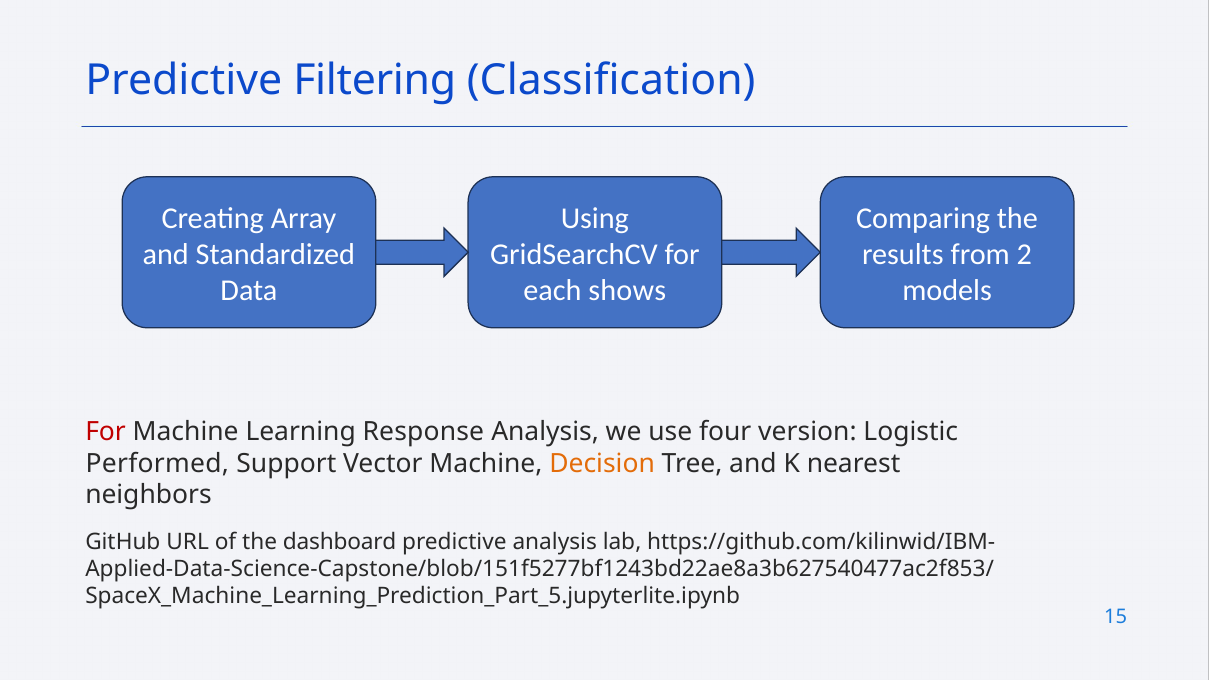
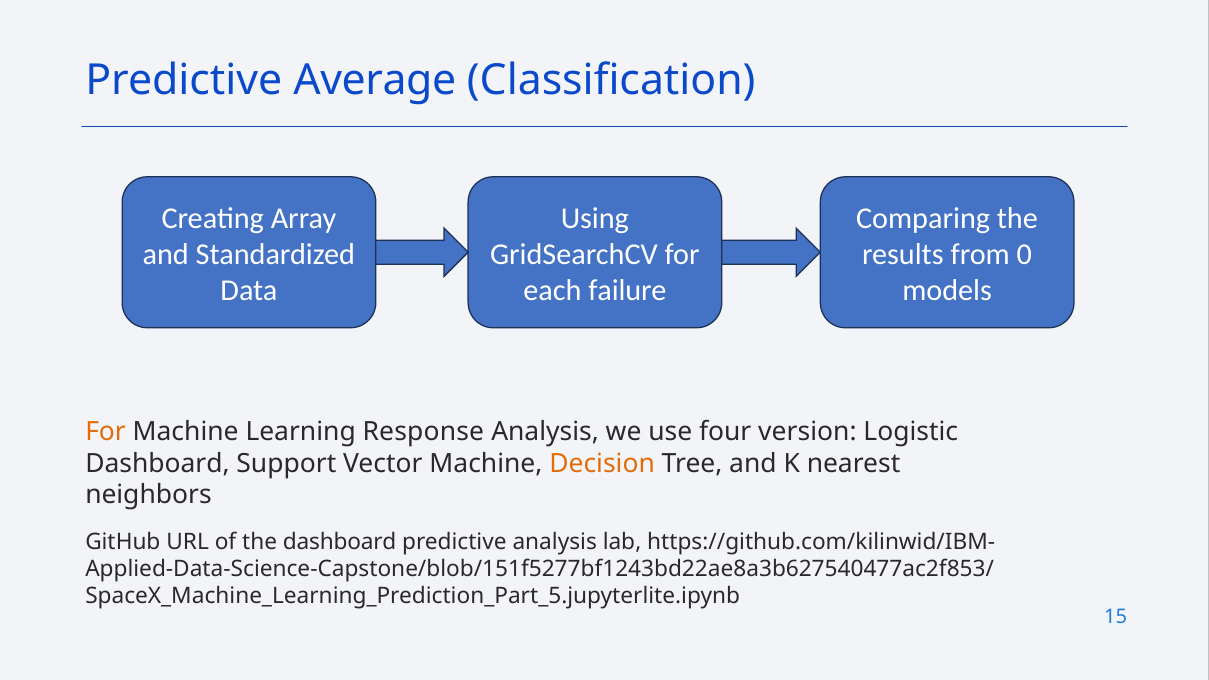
Filtering: Filtering -> Average (375, 81)
2: 2 -> 0 (1024, 254)
shows: shows -> failure (627, 291)
For colour: red -> orange (106, 432)
Performed: Performed -> Dashboard (157, 463)
